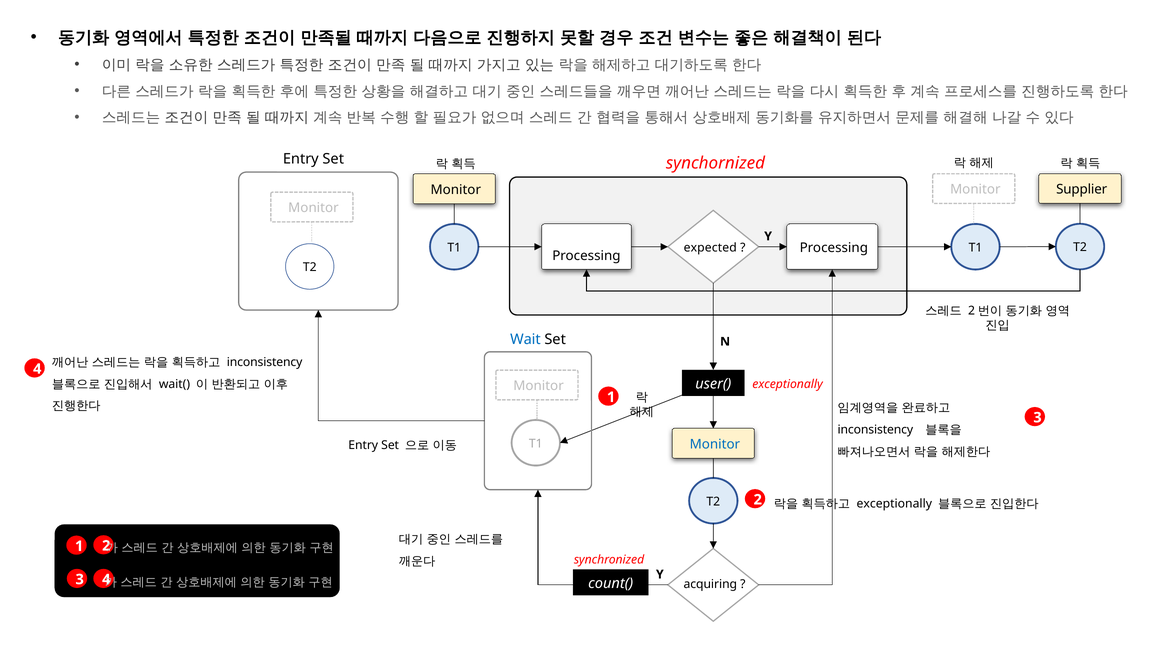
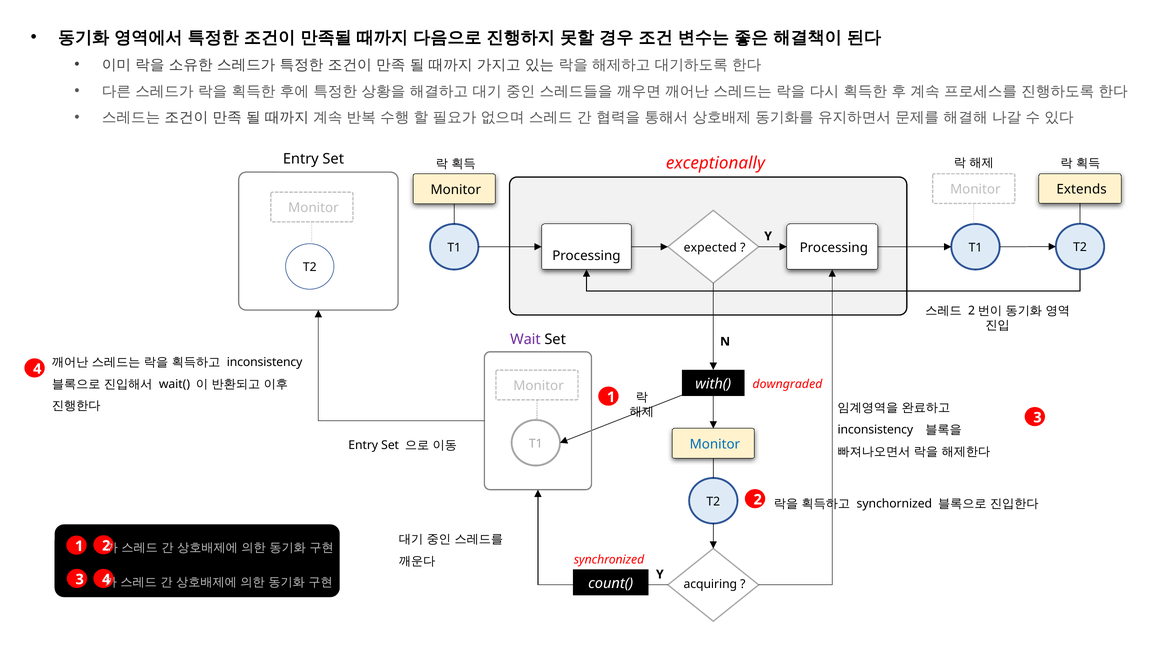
synchornized: synchornized -> exceptionally (715, 163)
Supplier: Supplier -> Extends (1082, 189)
Wait colour: blue -> purple (525, 339)
user(: user( -> with( (713, 384)
exceptionally: exceptionally -> downgraded (787, 384)
exceptionally: exceptionally -> synchornized (894, 504)
